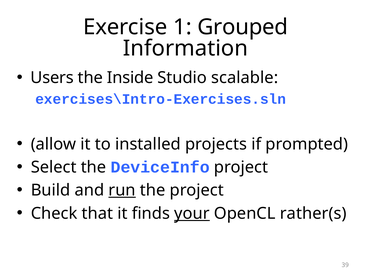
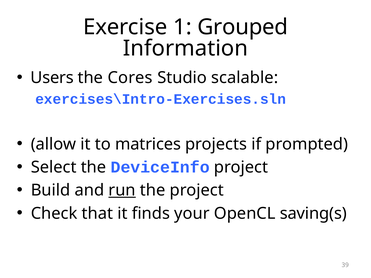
Inside: Inside -> Cores (130, 78)
installed: installed -> matrices (148, 144)
your underline: present -> none (192, 214)
rather(s: rather(s -> saving(s (313, 214)
